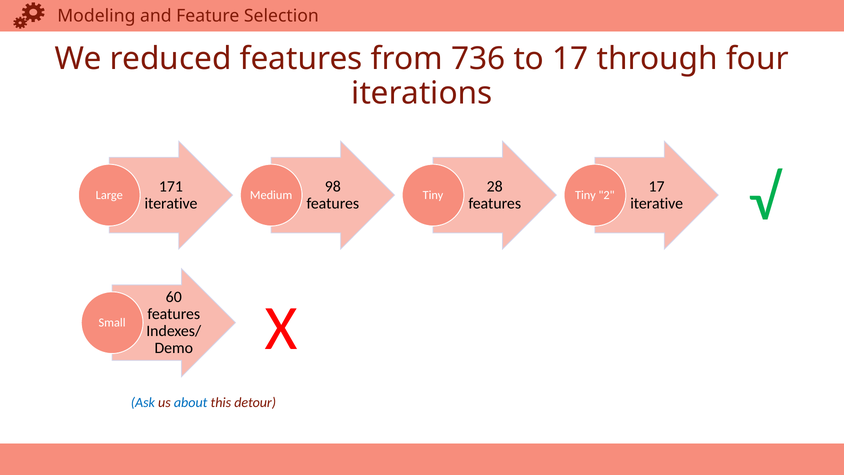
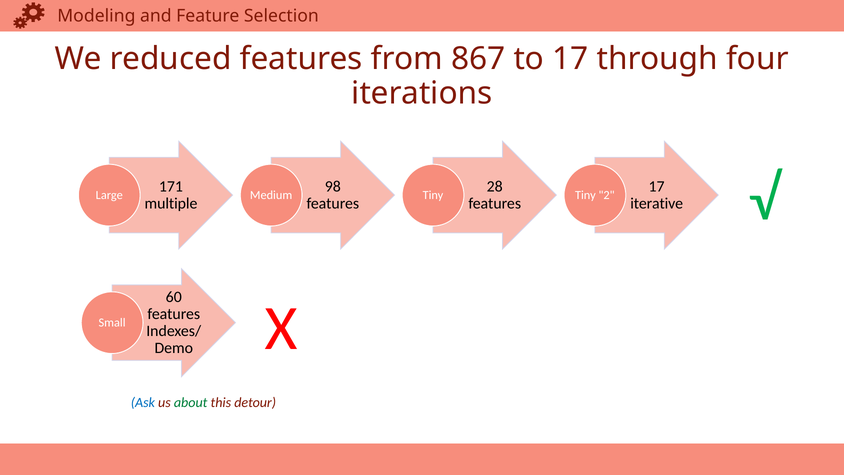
736: 736 -> 867 (478, 59)
iterative: iterative -> multiple (171, 203)
about colour: blue -> green (191, 403)
